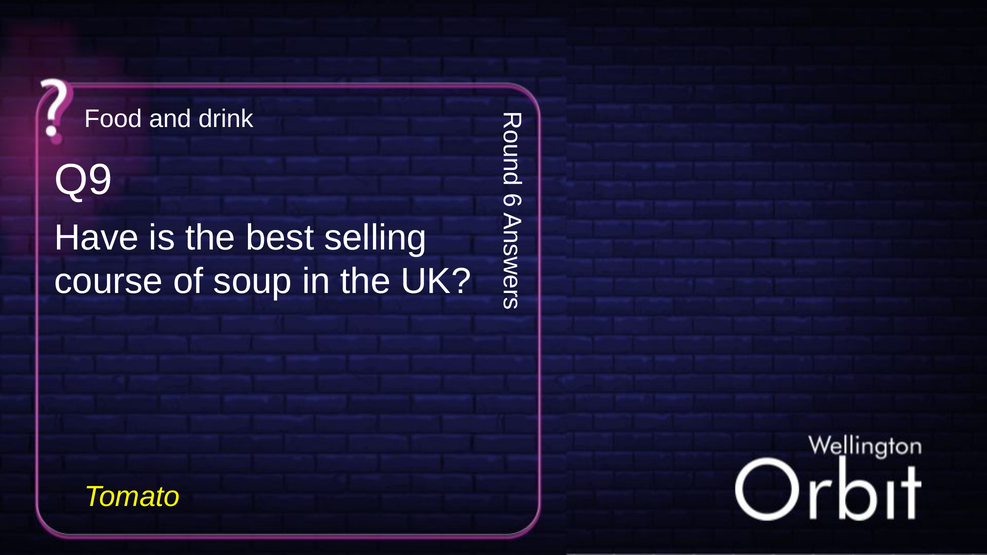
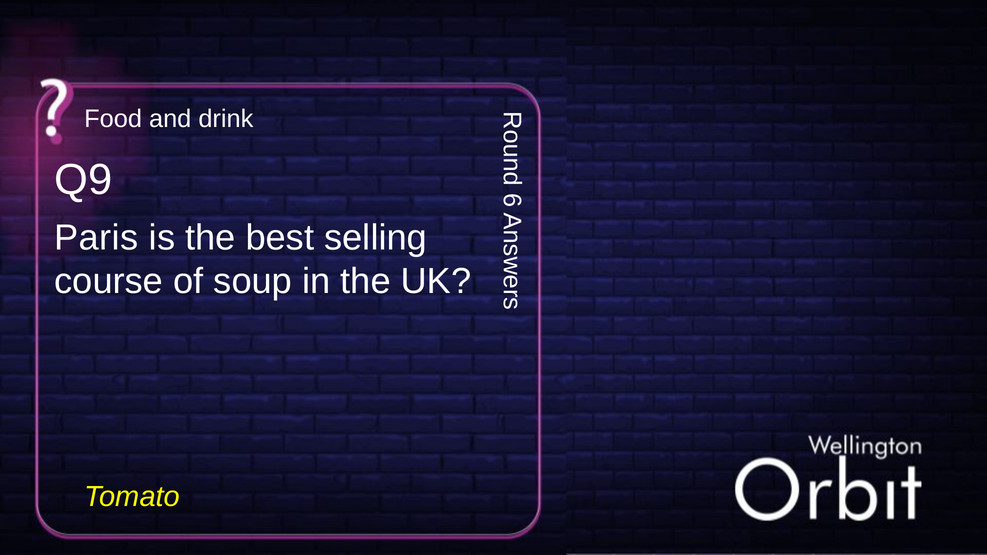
Have: Have -> Paris (96, 238)
